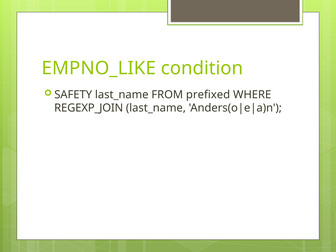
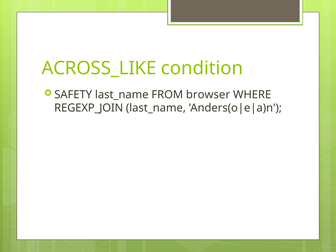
EMPNO_LIKE: EMPNO_LIKE -> ACROSS_LIKE (99, 68)
prefixed: prefixed -> browser (208, 95)
